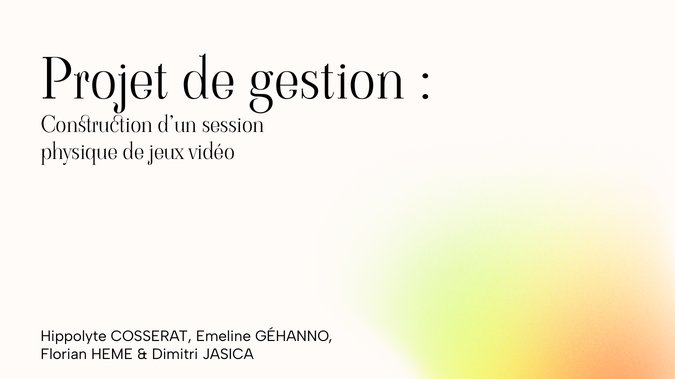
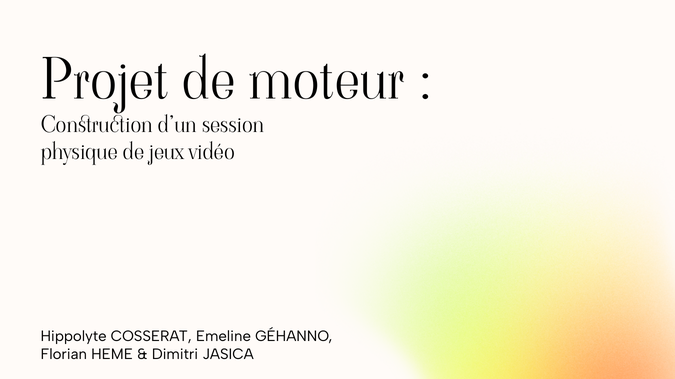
gestion: gestion -> moteur (327, 80)
